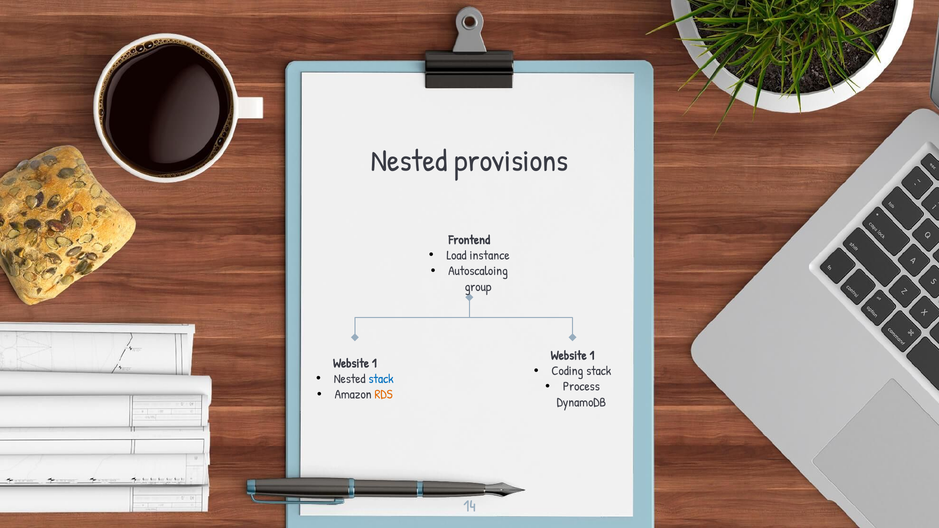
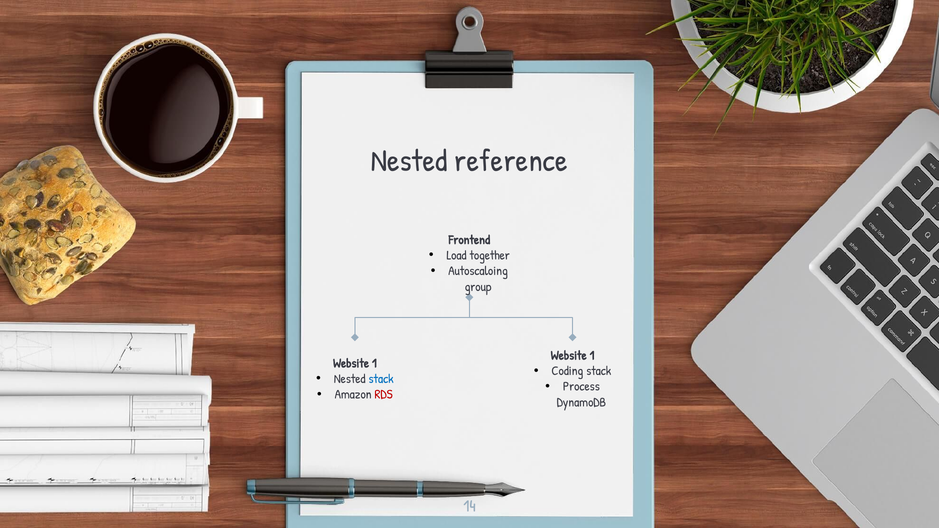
provisions: provisions -> reference (511, 161)
instance: instance -> together (490, 256)
RDS colour: orange -> red (384, 395)
